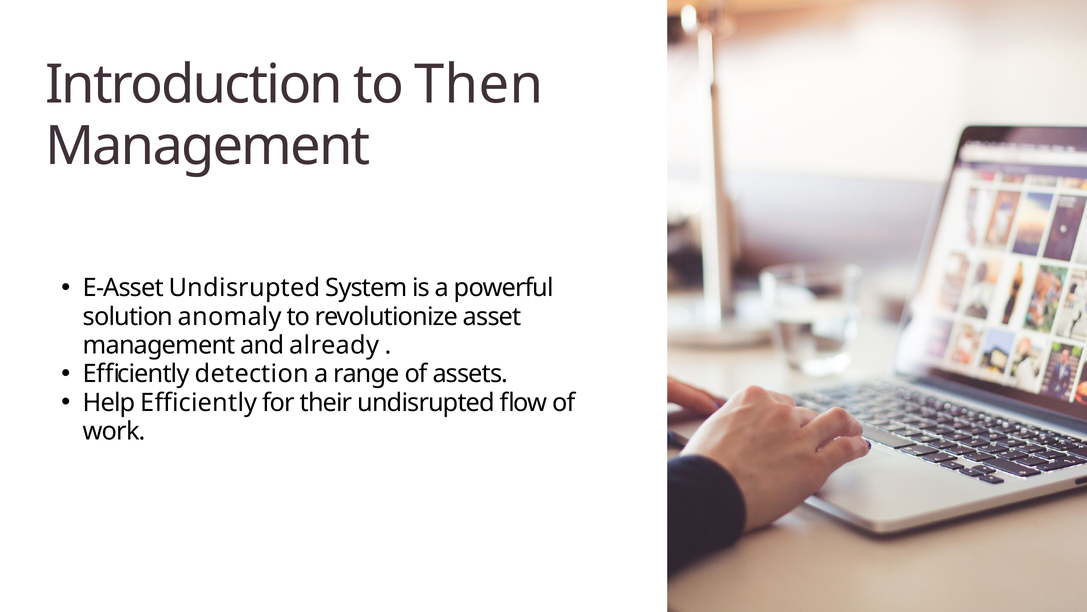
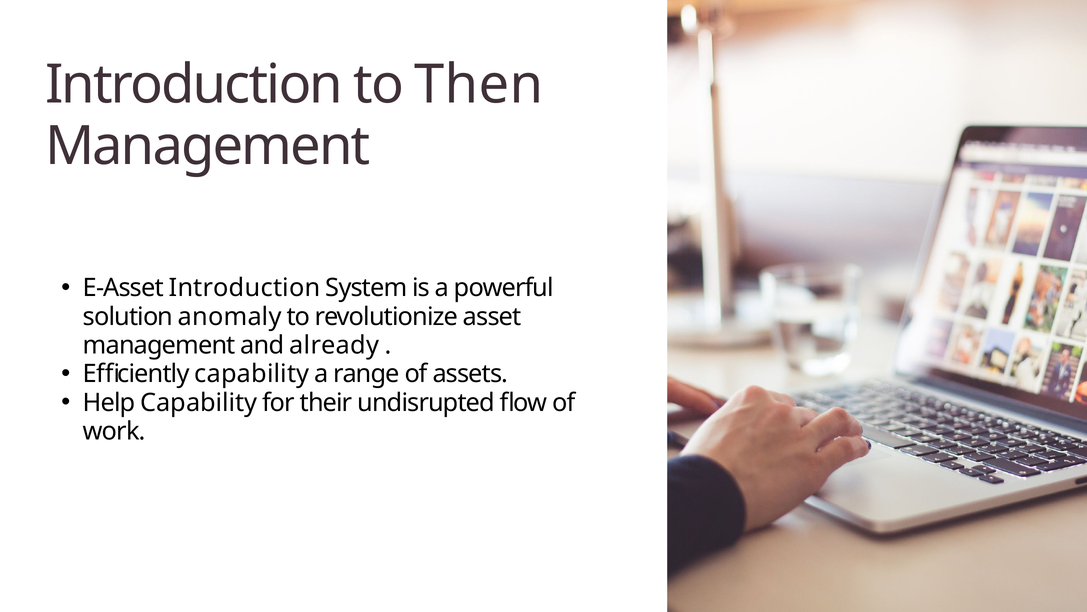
E-Asset Undisrupted: Undisrupted -> Introduction (245, 288)
Efficiently detection: detection -> capability (252, 374)
Help Efficiently: Efficiently -> Capability (199, 402)
